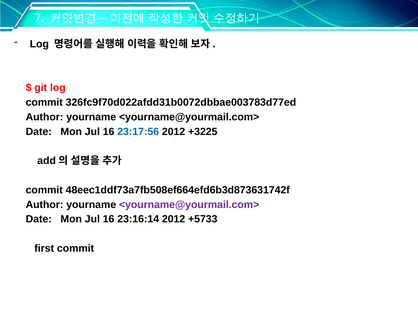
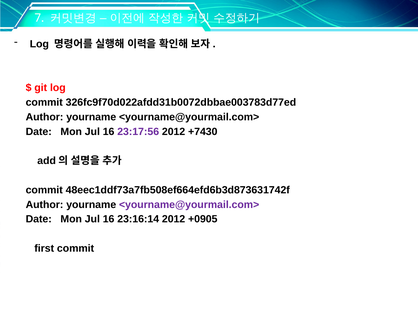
23:17:56 colour: blue -> purple (138, 132)
+3225: +3225 -> +7430 (203, 132)
+5733: +5733 -> +0905 (203, 220)
